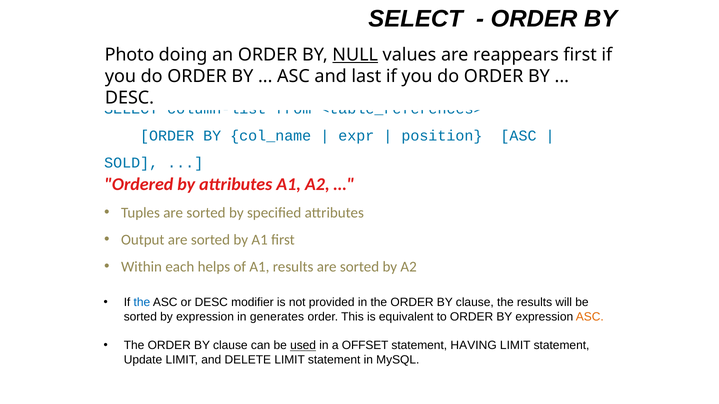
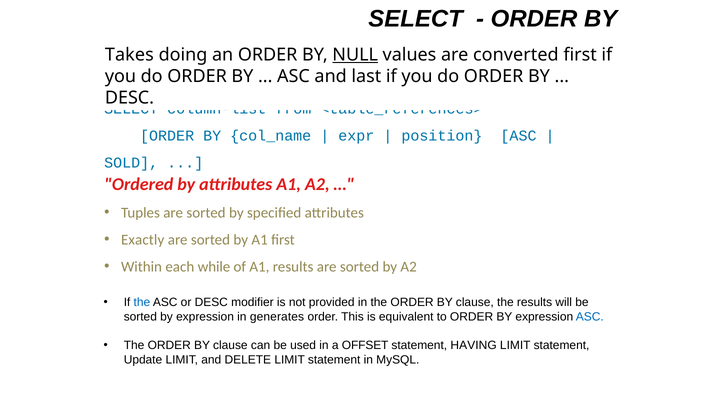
Photo: Photo -> Takes (129, 55)
reappears: reappears -> converted (516, 55)
Output: Output -> Exactly (143, 240)
helps: helps -> while (214, 267)
ASC colour: orange -> blue (590, 317)
used underline: present -> none (303, 346)
